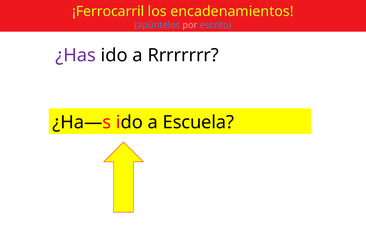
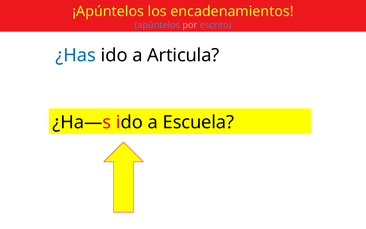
¡Ferrocarril: ¡Ferrocarril -> ¡Apúntelos (108, 11)
¿Has colour: purple -> blue (76, 55)
Rrrrrrrr: Rrrrrrrr -> Articula (183, 55)
